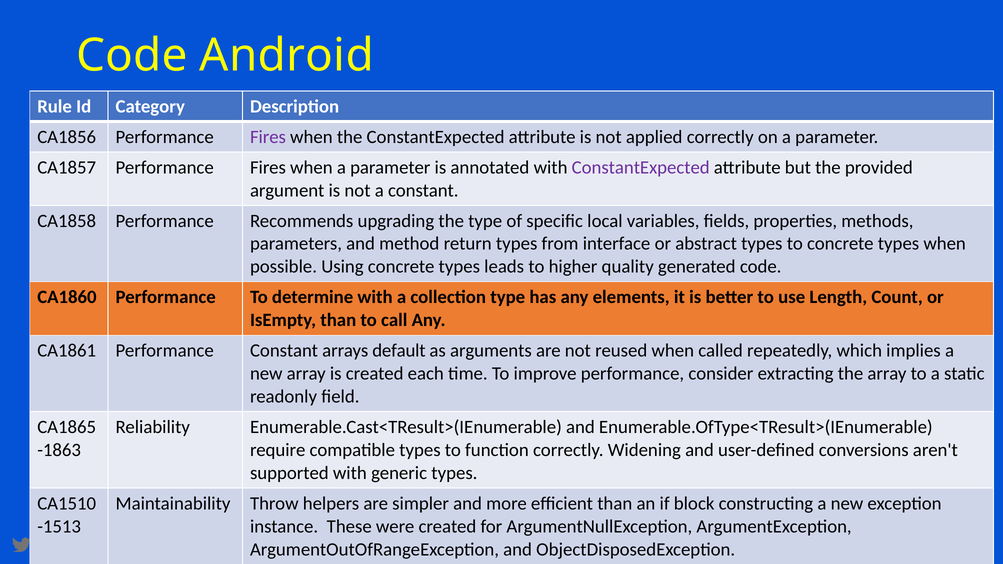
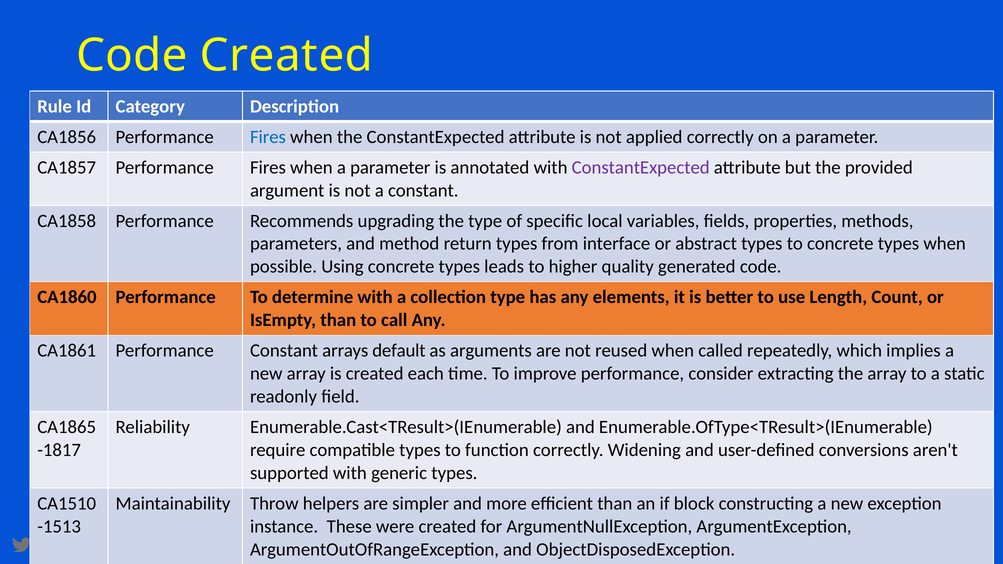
Code Android: Android -> Created (287, 55)
Fires colour: purple -> blue (268, 137)
-1863: -1863 -> -1817 (59, 450)
